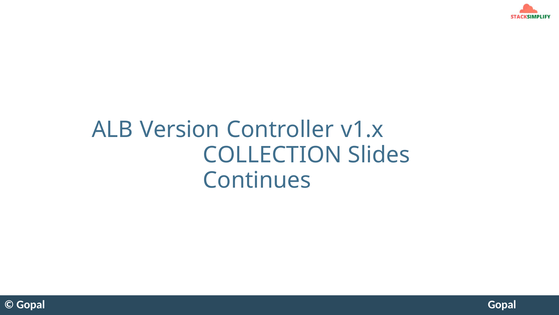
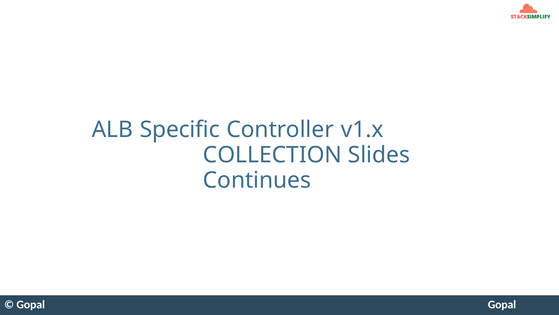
Version: Version -> Specific (180, 130)
